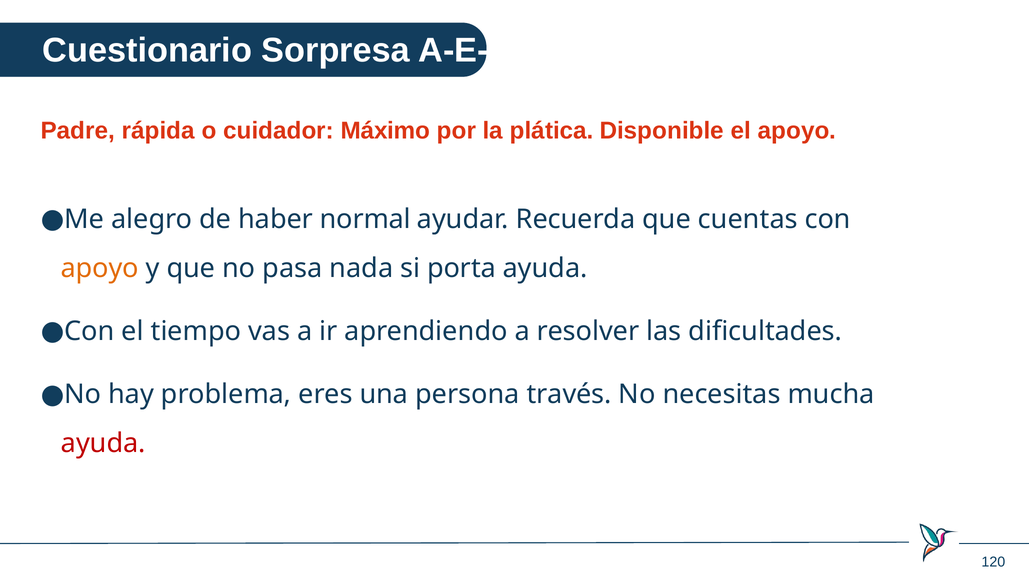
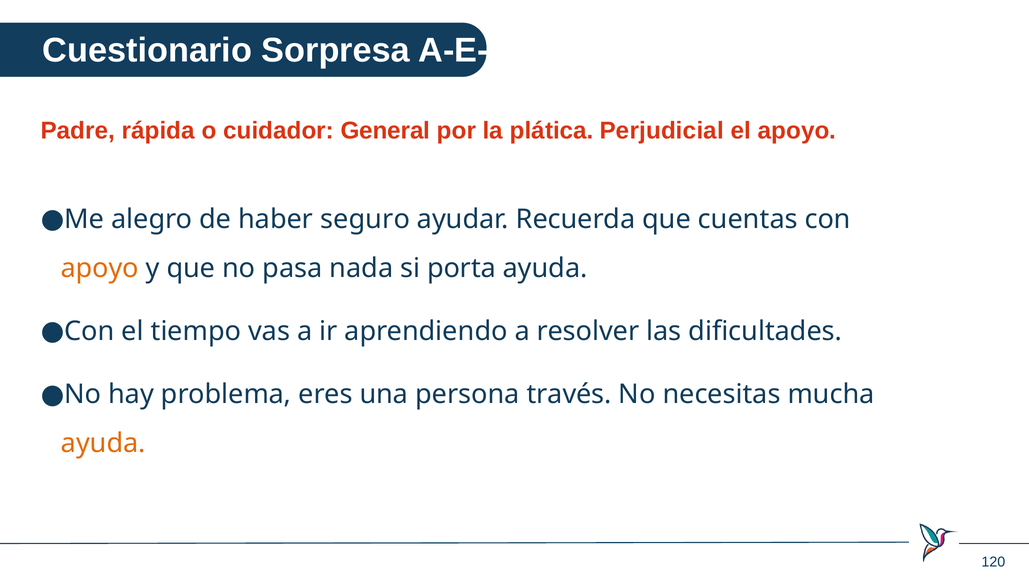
Máximo: Máximo -> General (385, 131)
Disponible: Disponible -> Perjudicial (662, 131)
normal: normal -> seguro (365, 219)
ayuda colour: red -> orange (103, 443)
